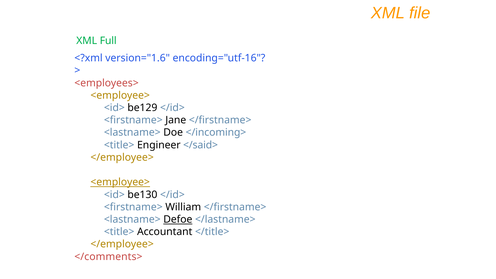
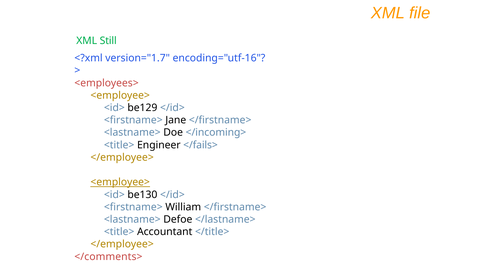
Full: Full -> Still (108, 41)
version="1.6: version="1.6 -> version="1.7 (138, 58)
</said>: </said> -> </fails> (201, 145)
Defoe underline: present -> none (178, 219)
